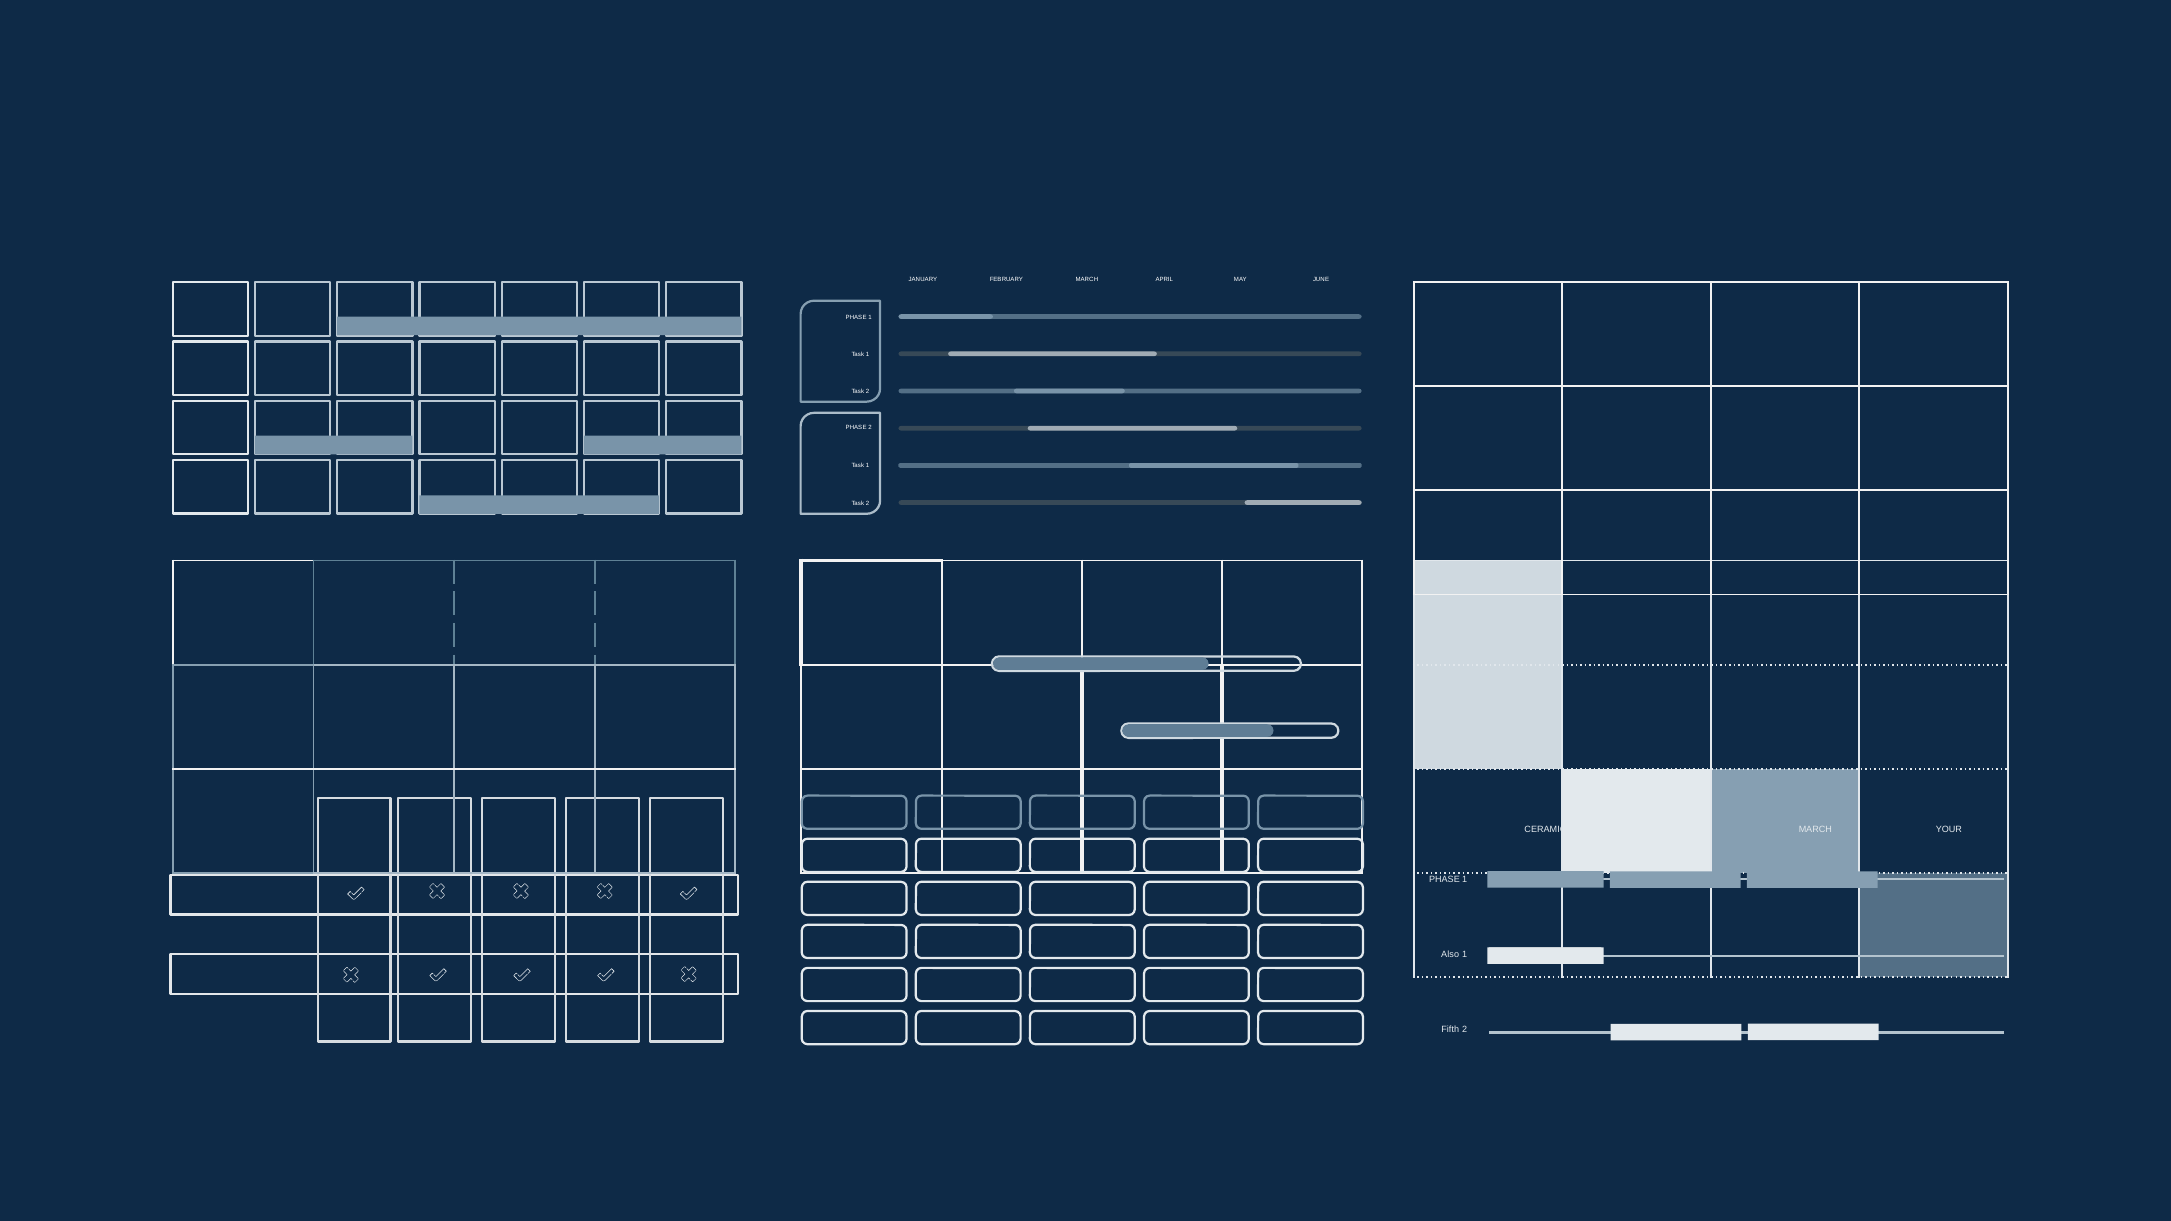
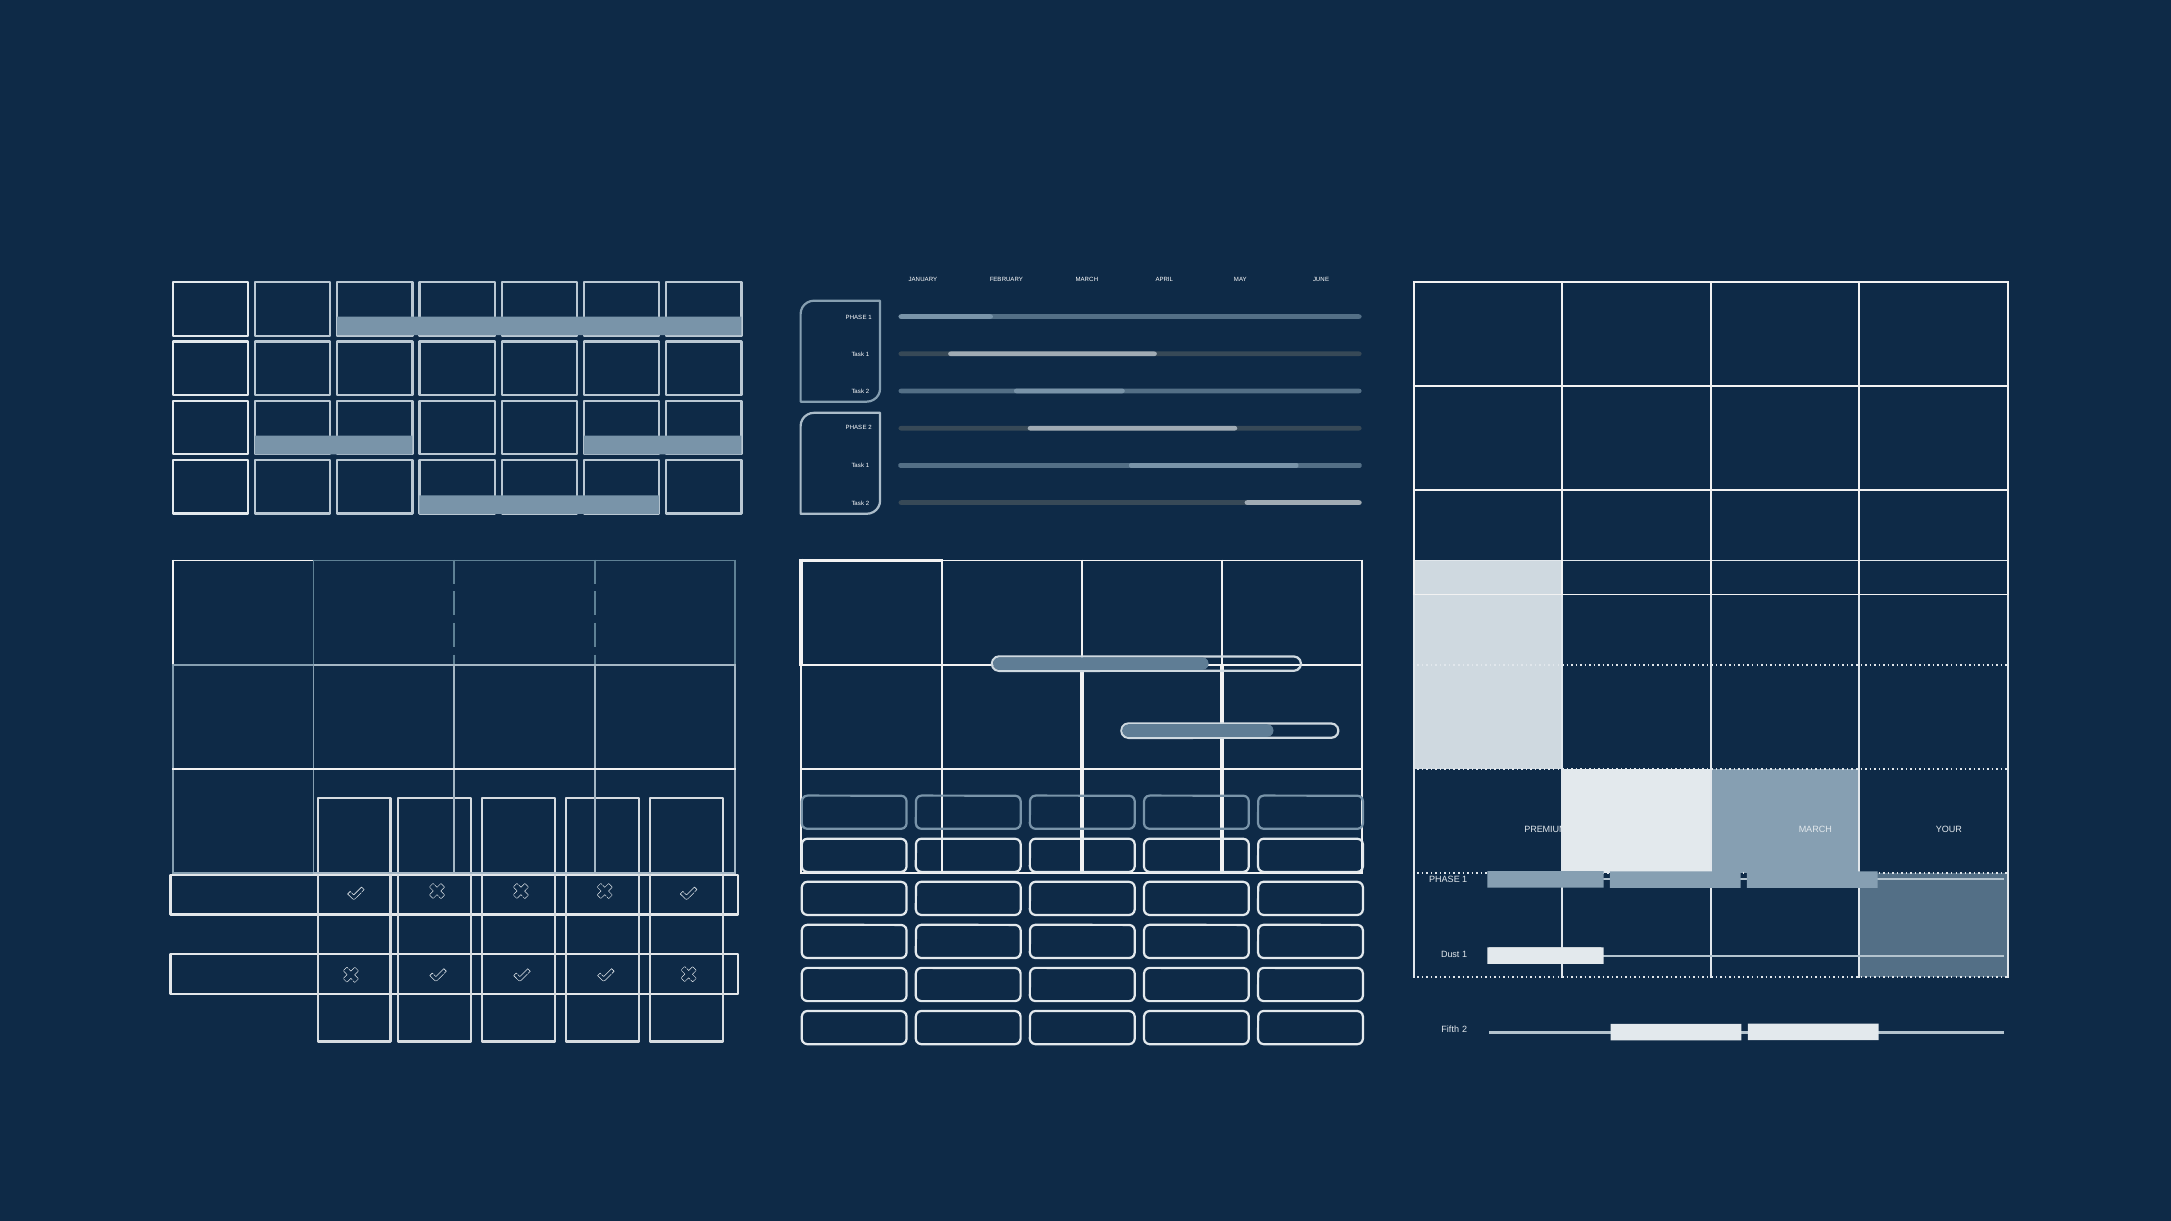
CERAMIC: CERAMIC -> PREMIUM (1545, 830)
Also: Also -> Dust (1450, 955)
